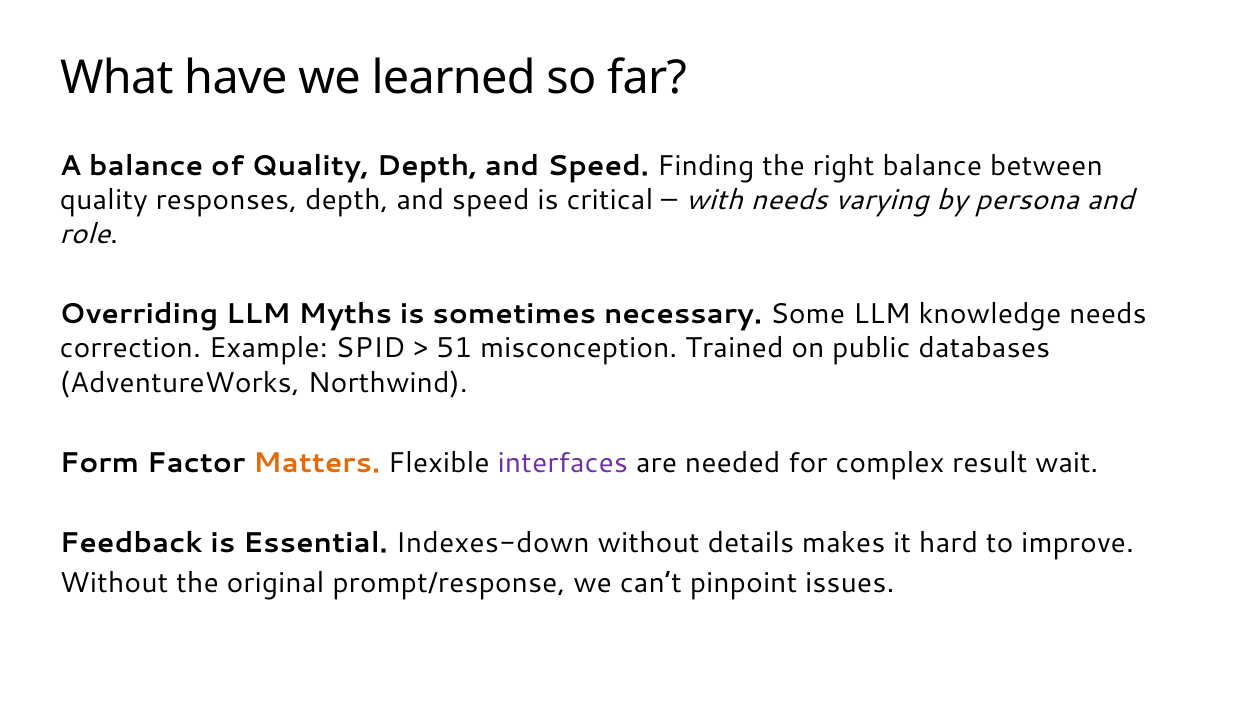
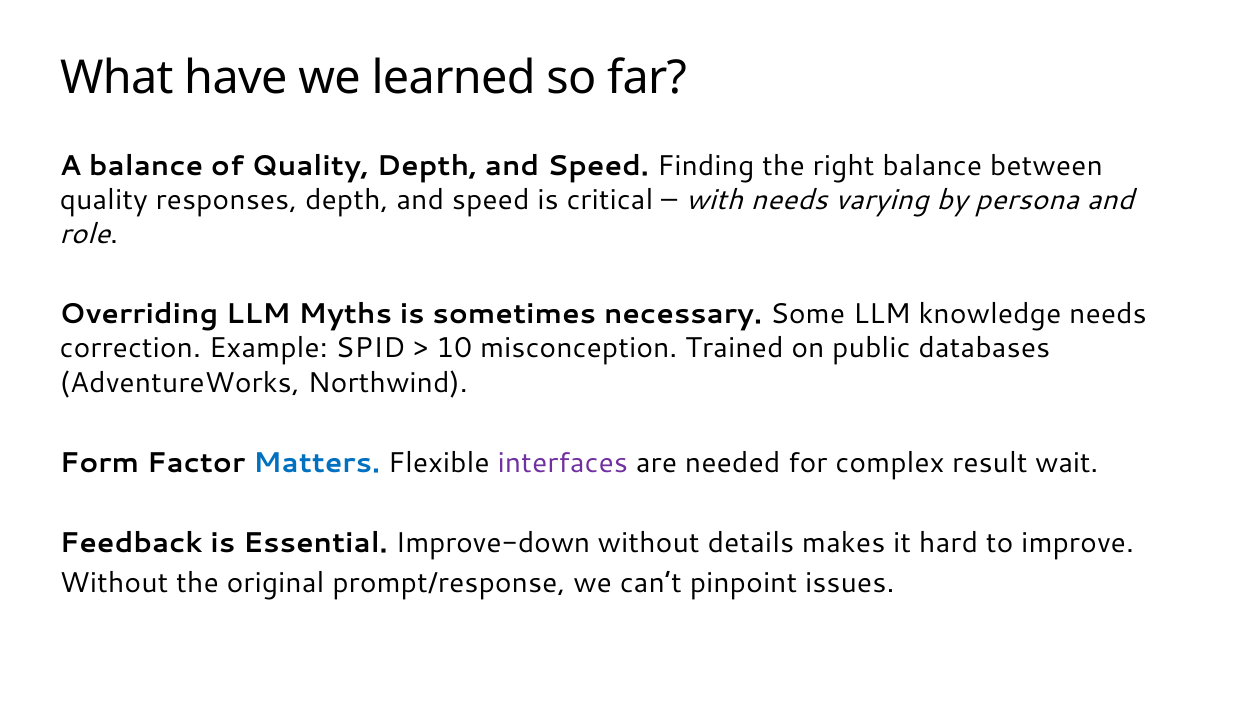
51: 51 -> 10 (454, 348)
Matters colour: orange -> blue (317, 463)
Indexes-down: Indexes-down -> Improve-down (493, 543)
